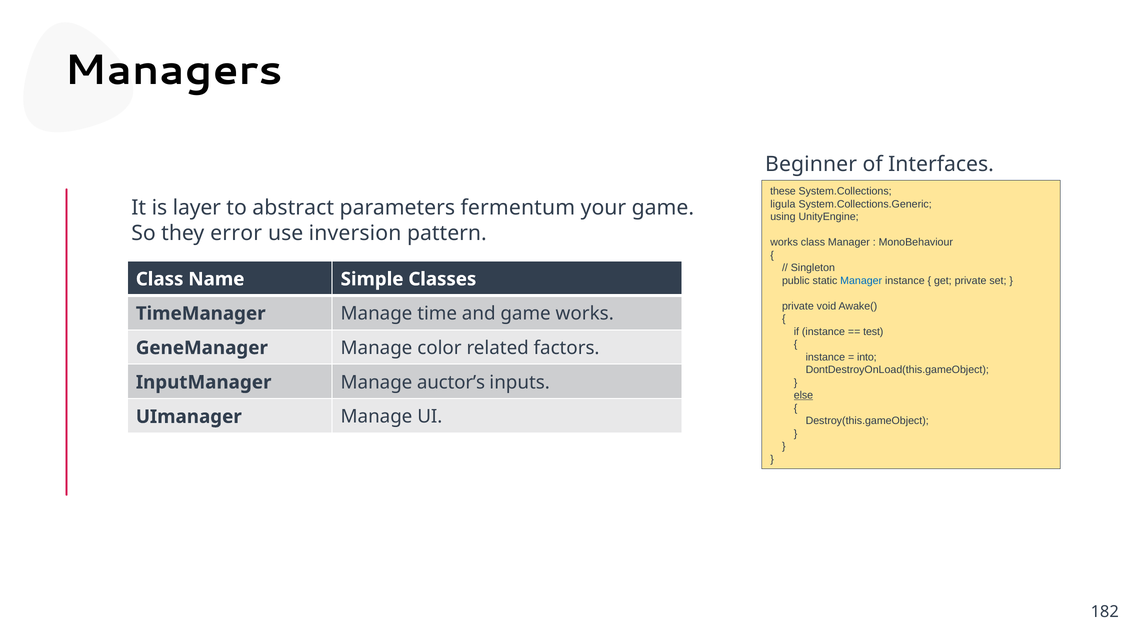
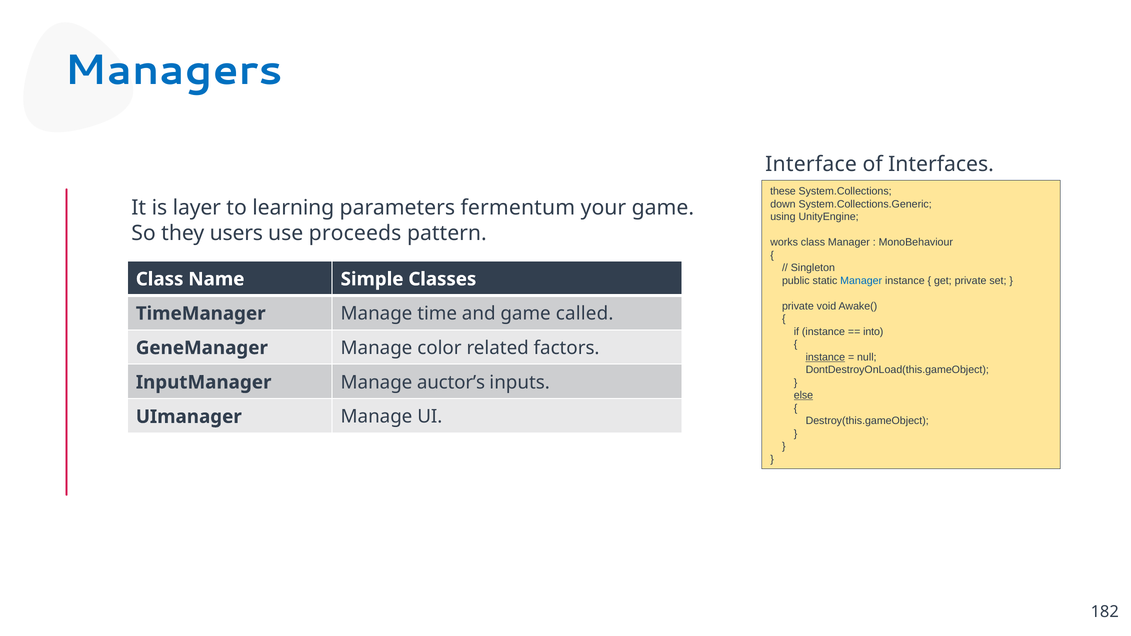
Managers colour: black -> blue (174, 70)
Beginner: Beginner -> Interface (811, 164)
ligula: ligula -> down (783, 204)
abstract: abstract -> learning (293, 208)
error: error -> users (236, 233)
inversion: inversion -> proceeds (355, 233)
game works: works -> called (585, 314)
test: test -> into (873, 332)
instance underline: none -> present (825, 357)
into: into -> null (867, 357)
